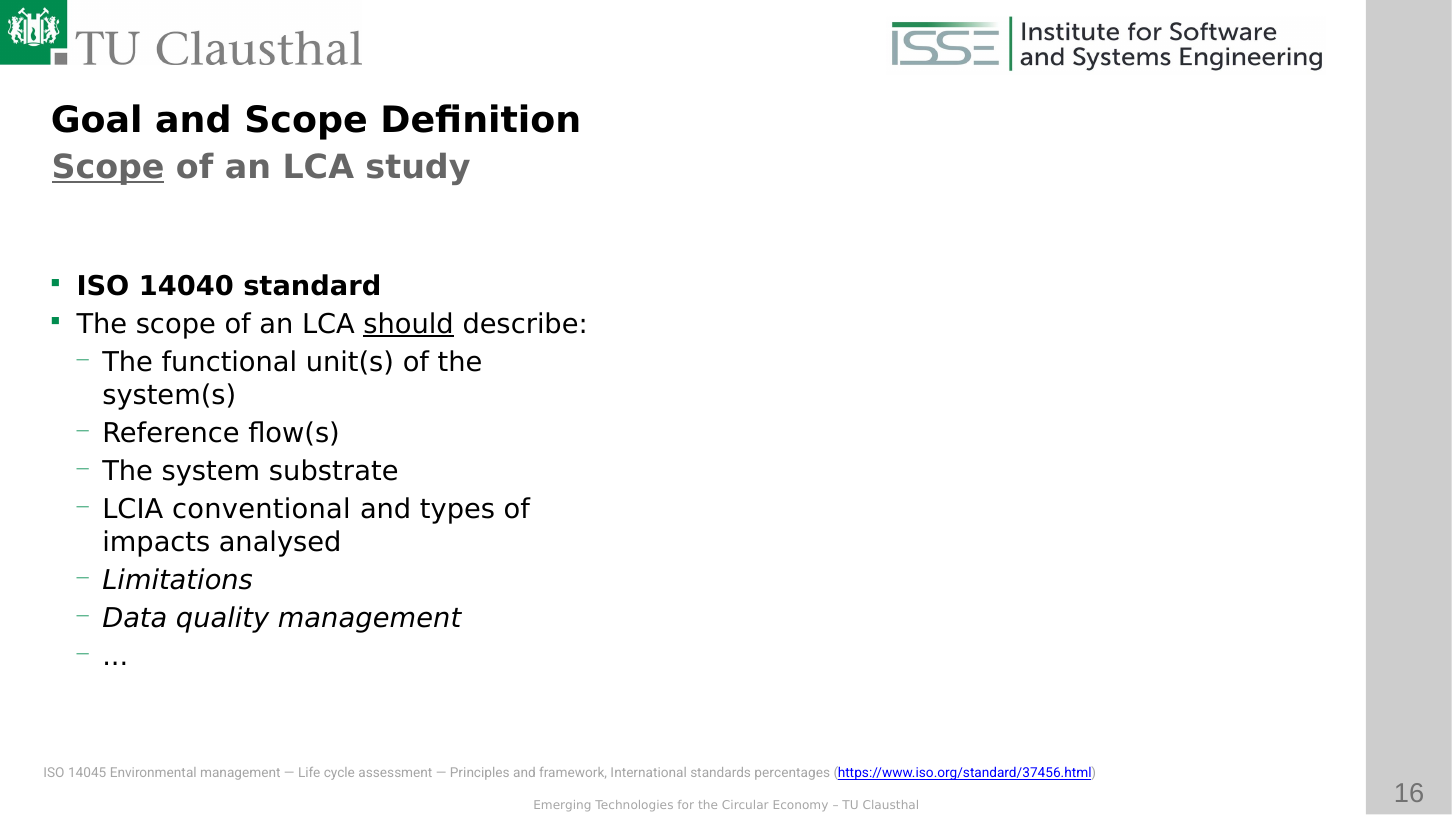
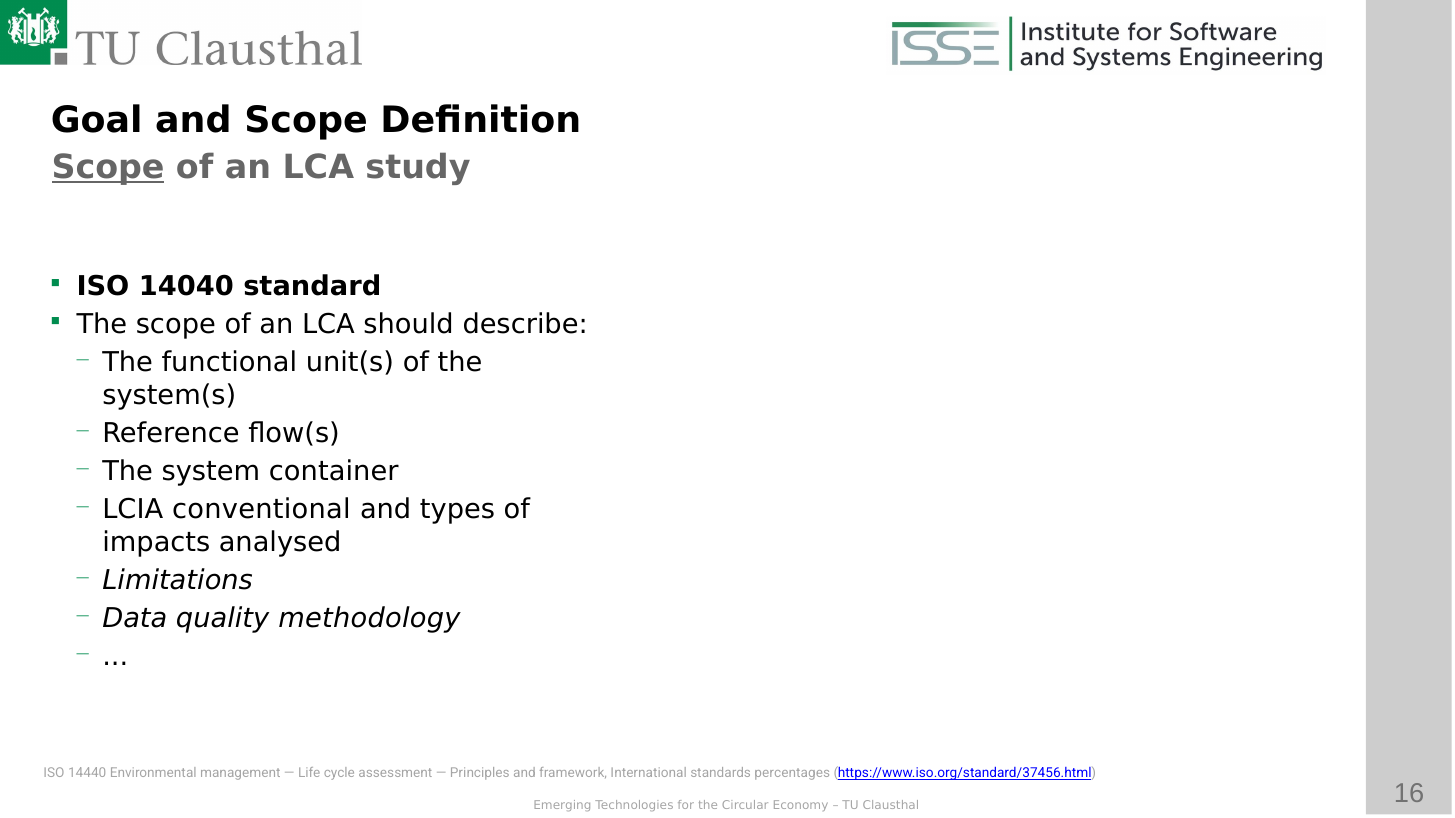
should underline: present -> none (409, 324)
substrate: substrate -> container (334, 472)
quality management: management -> methodology (369, 619)
14045: 14045 -> 14440 (87, 774)
